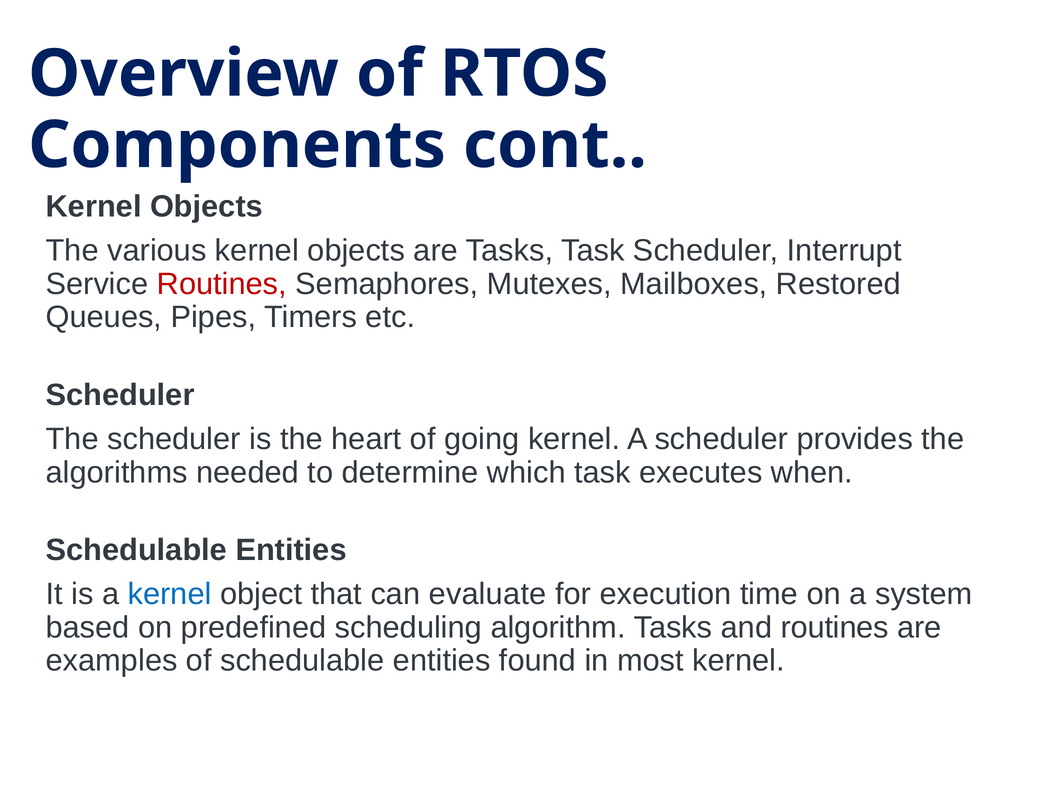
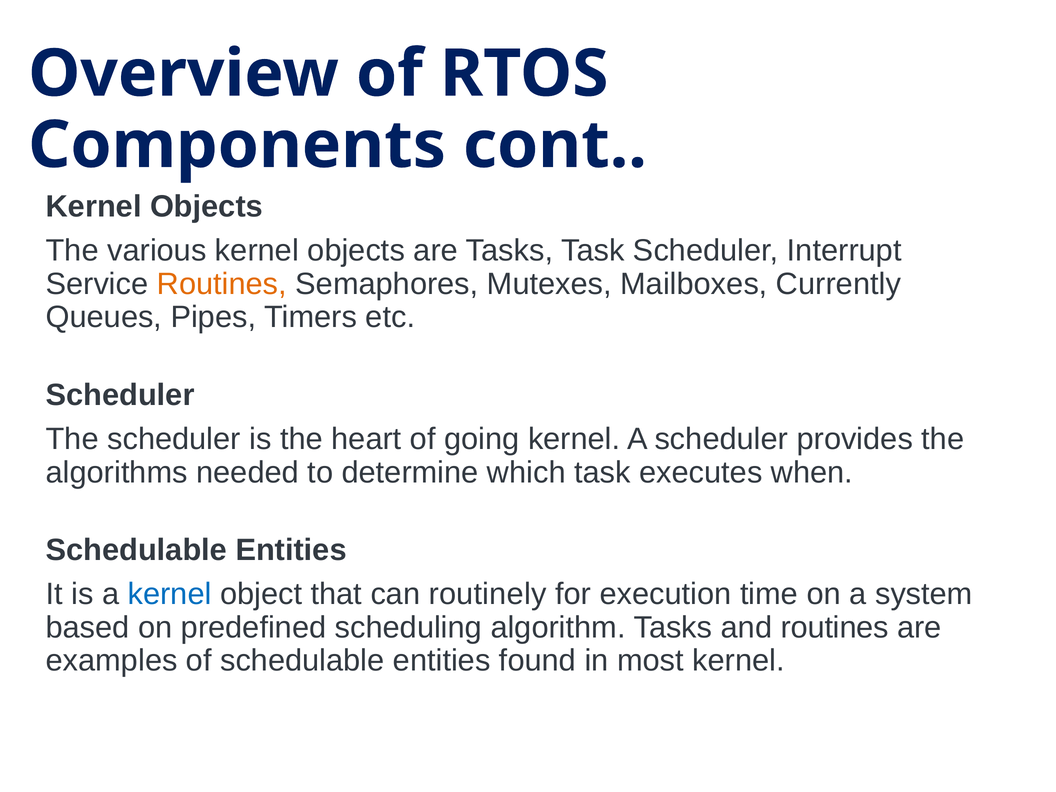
Routines colour: red -> orange (222, 284)
Restored: Restored -> Currently (838, 284)
evaluate: evaluate -> routinely (488, 594)
